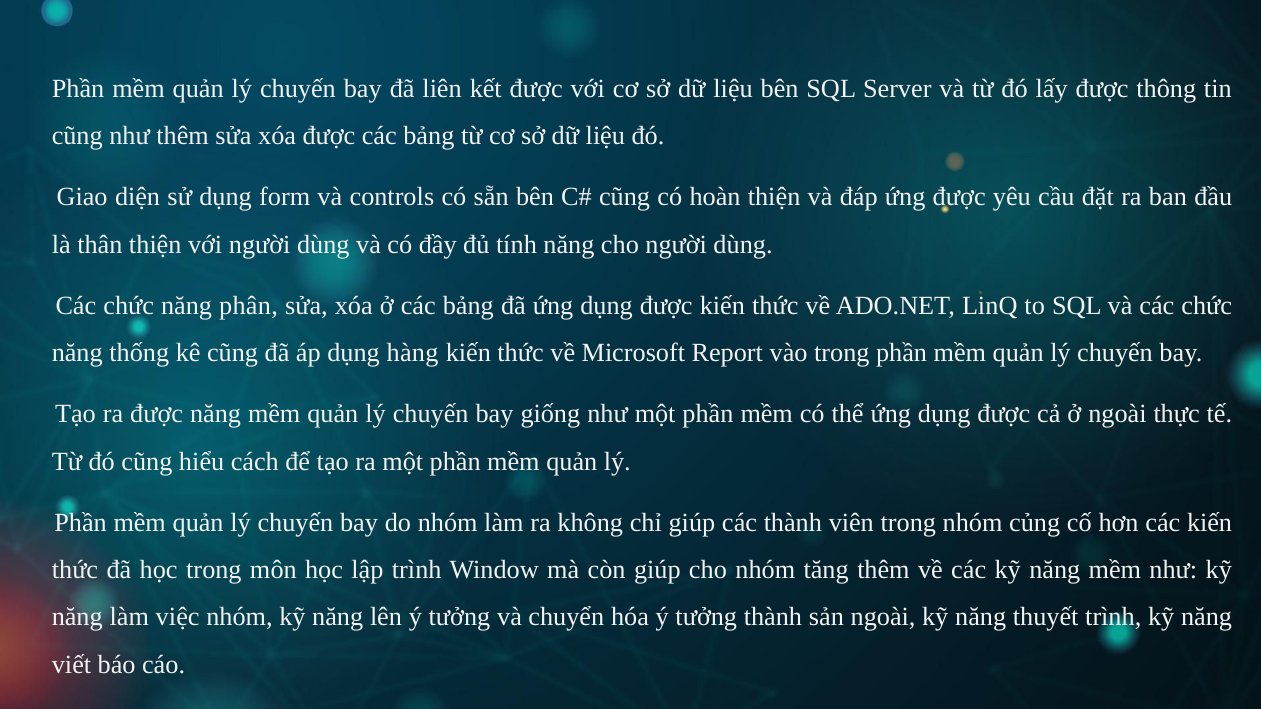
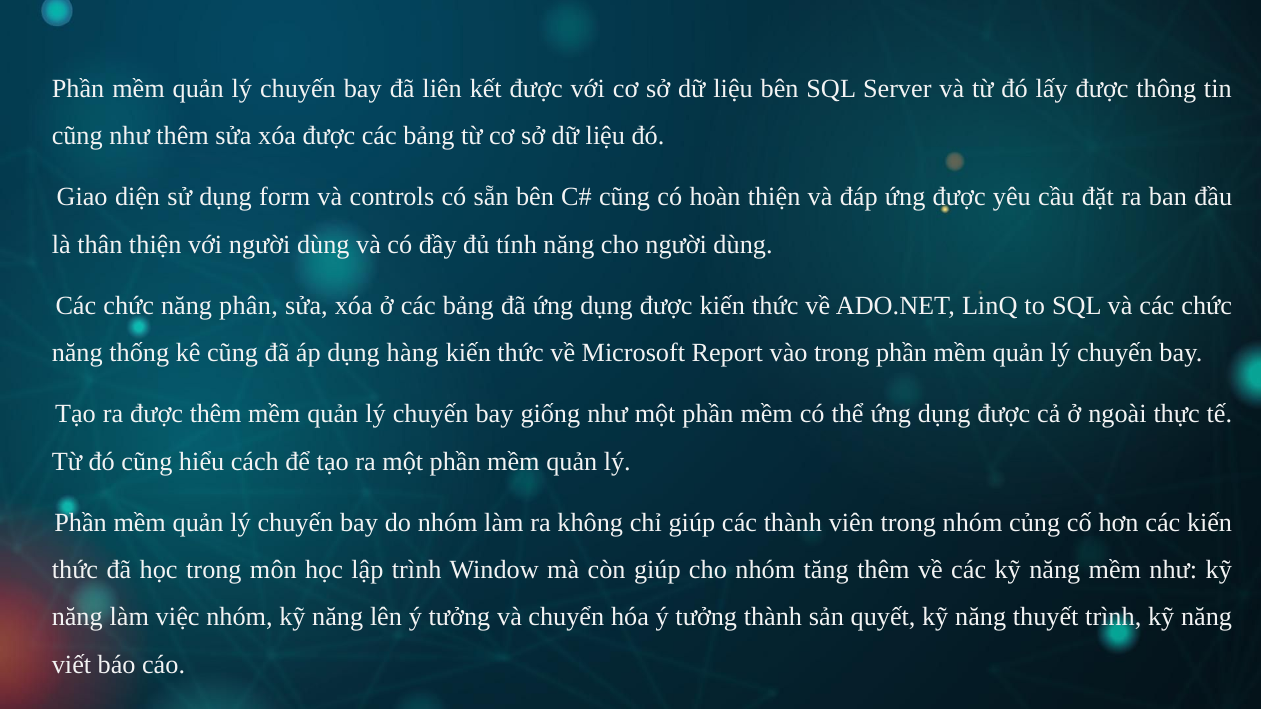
được năng: năng -> thêm (216, 414)
sản ngoài: ngoài -> quyết (883, 618)
